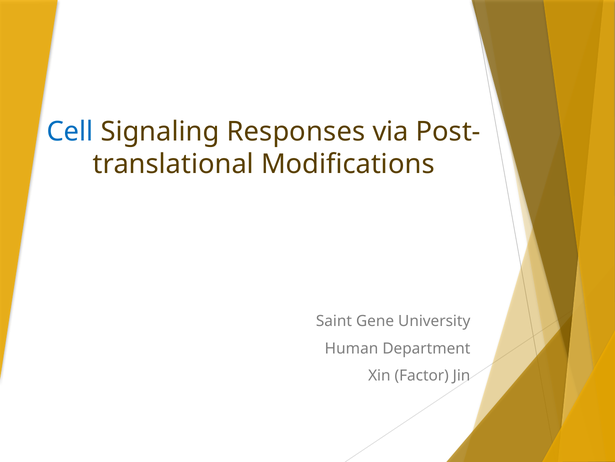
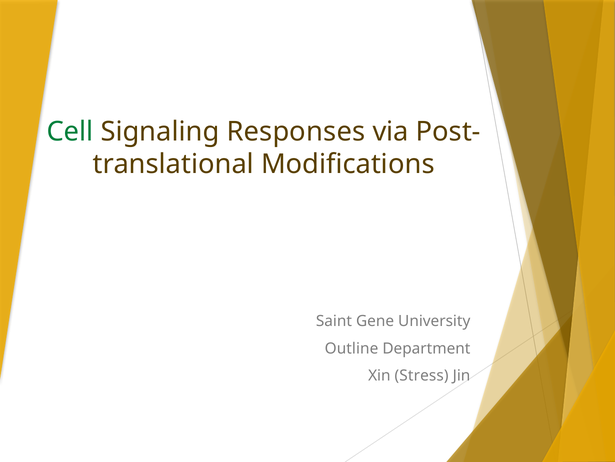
Cell colour: blue -> green (70, 131)
Human: Human -> Outline (352, 348)
Factor: Factor -> Stress (422, 375)
